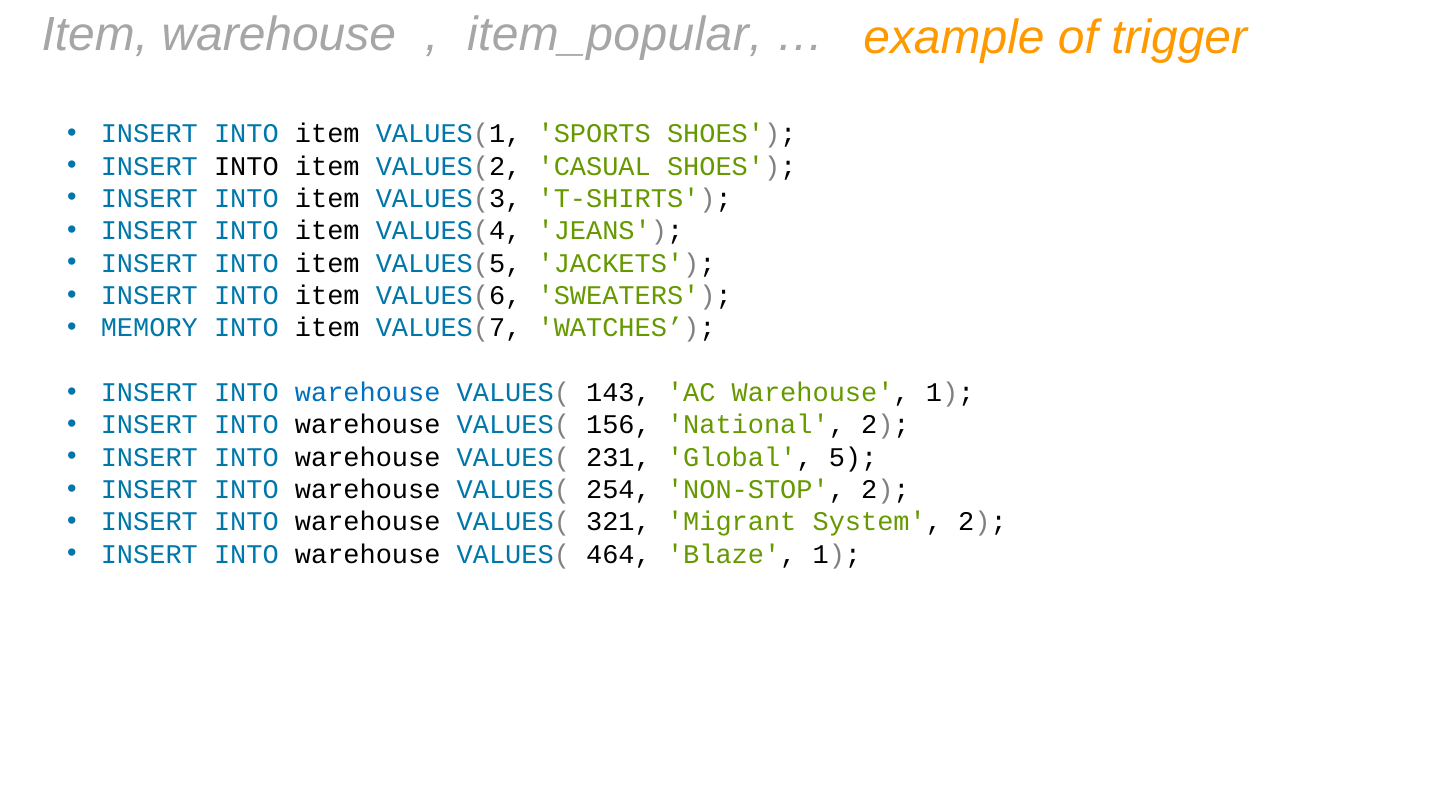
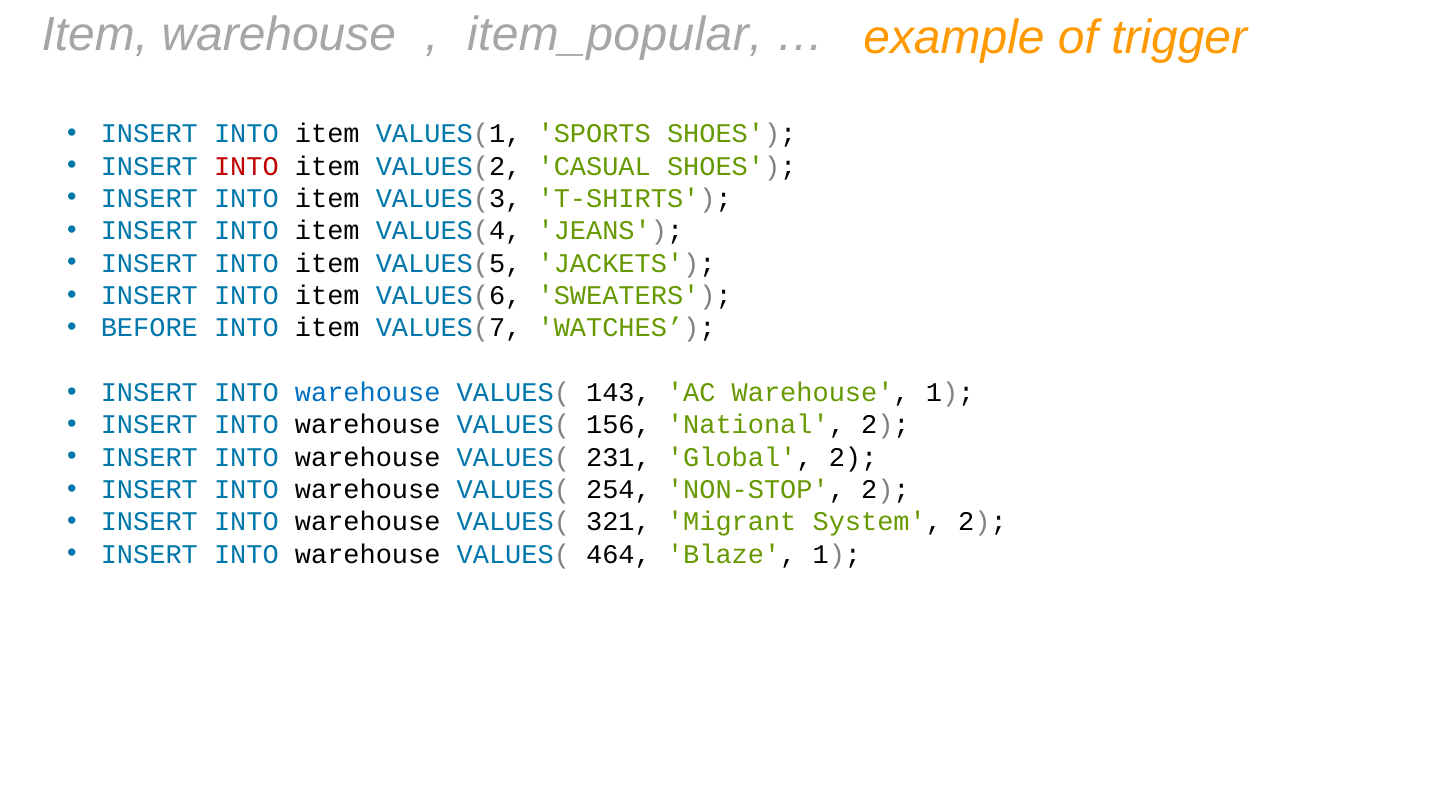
INTO colour: black -> red (246, 166)
MEMORY: MEMORY -> BEFORE (149, 328)
Global 5: 5 -> 2 (853, 457)
